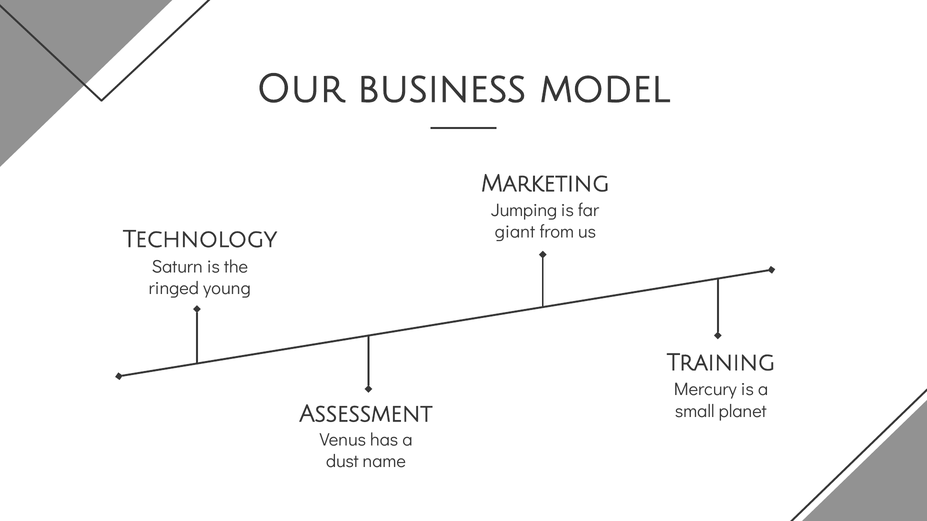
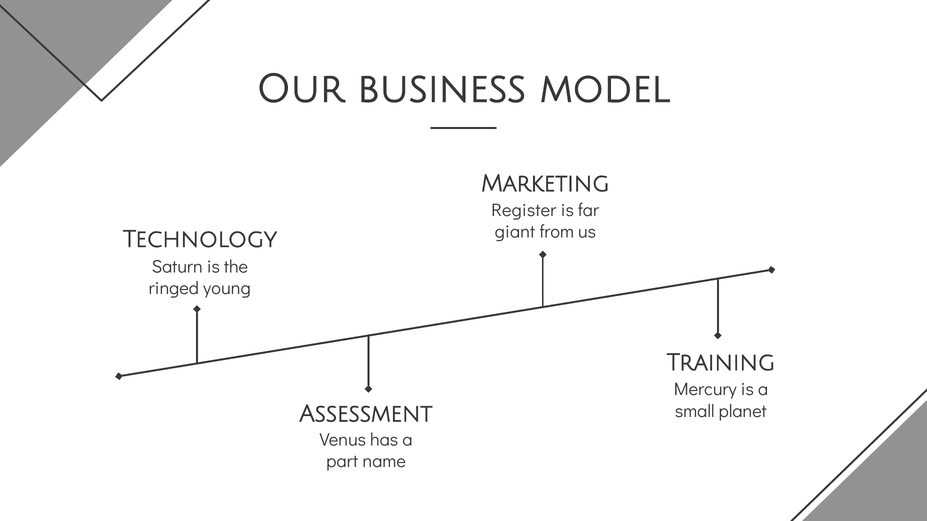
Jumping: Jumping -> Register (524, 210)
dust: dust -> part (342, 462)
